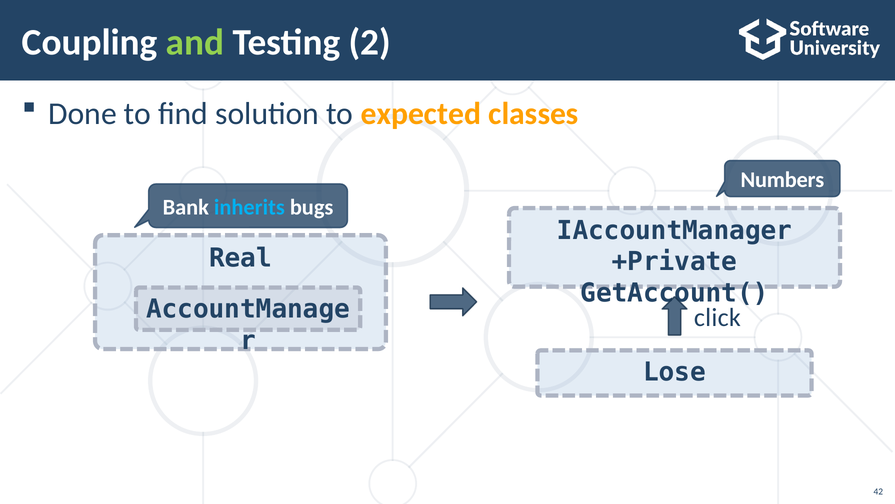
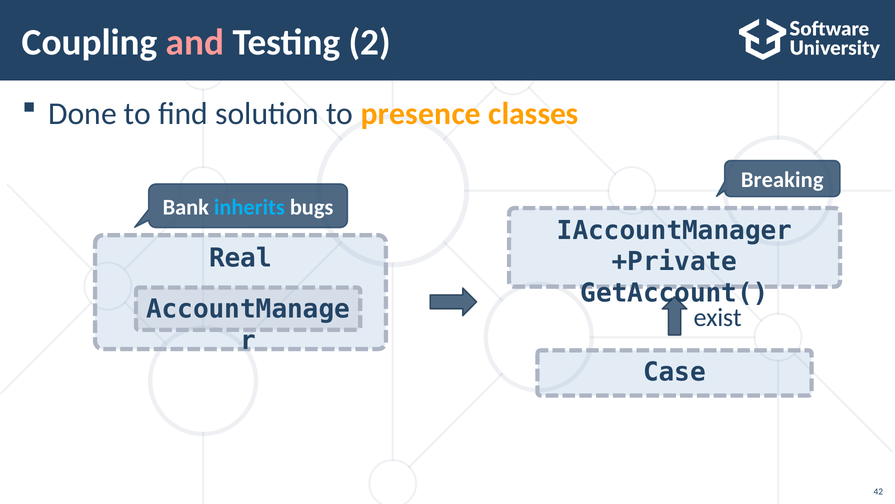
and colour: light green -> pink (195, 42)
expected: expected -> presence (421, 114)
Numbers: Numbers -> Breaking (782, 180)
click: click -> exist (718, 317)
Lose: Lose -> Case (674, 372)
